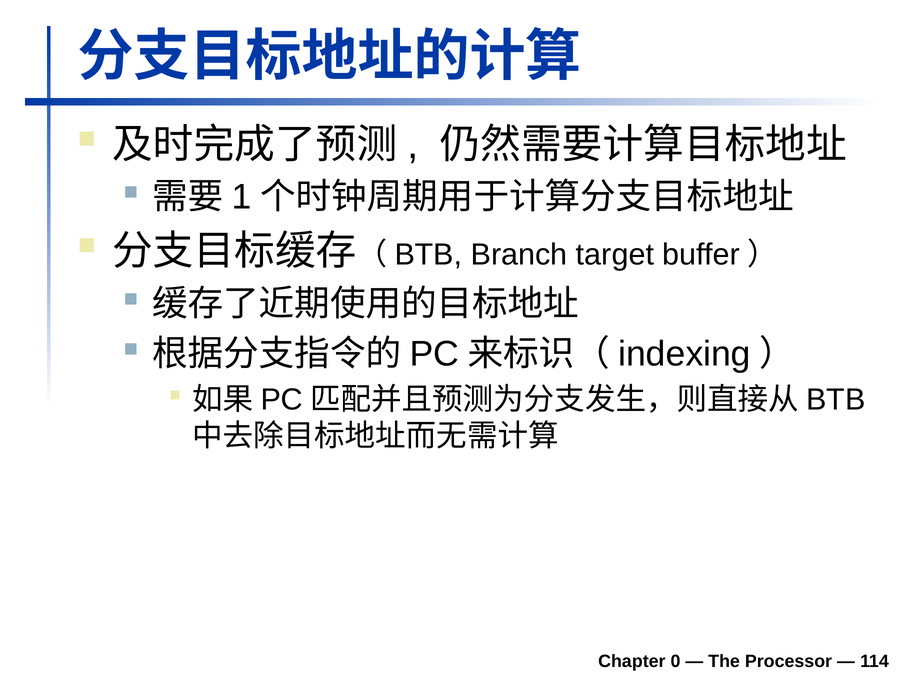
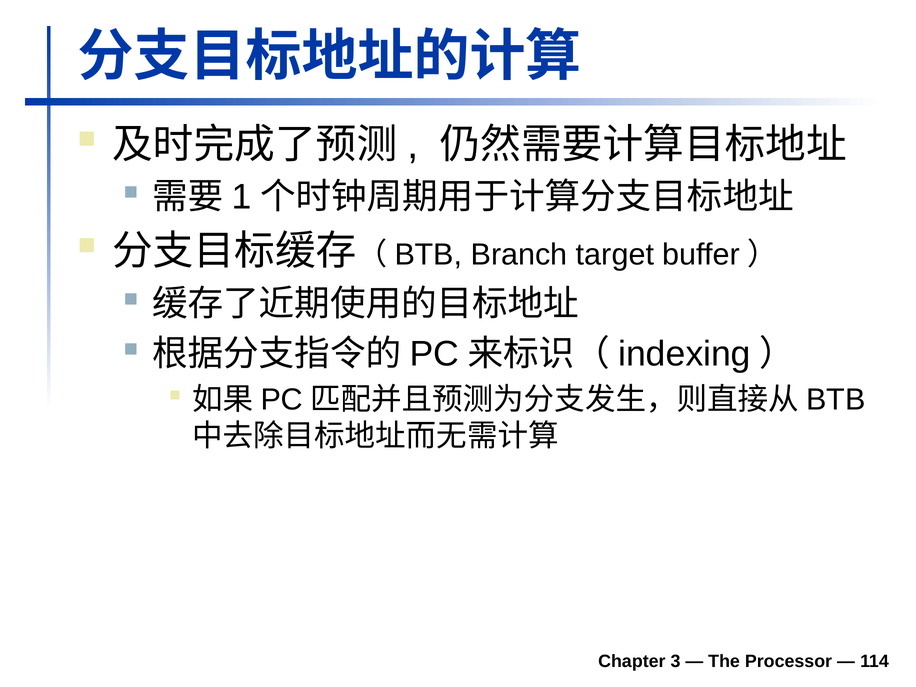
0: 0 -> 3 (675, 661)
